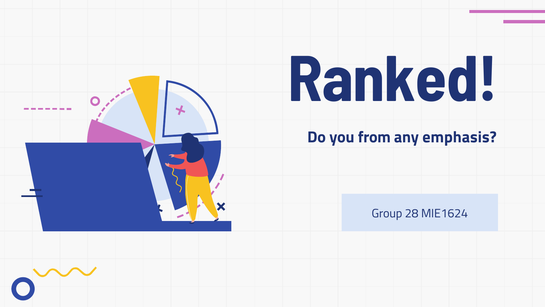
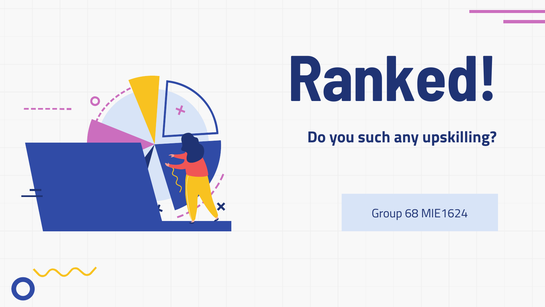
from: from -> such (374, 137)
emphasis: emphasis -> upskilling (460, 137)
28: 28 -> 68 (412, 213)
